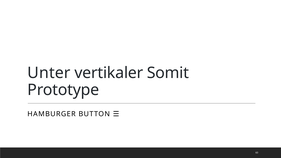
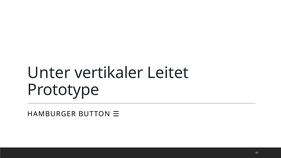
Somit: Somit -> Leitet (168, 73)
